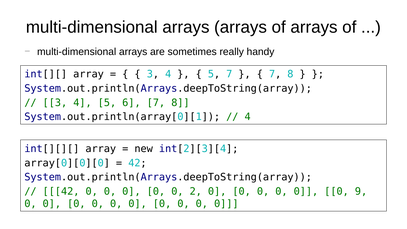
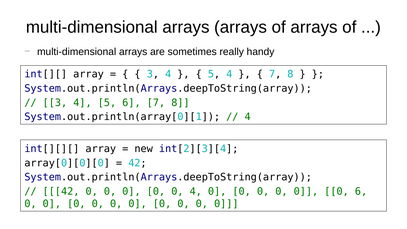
5 7: 7 -> 4 (229, 74)
0 2: 2 -> 4 (196, 191)
0 9: 9 -> 6 (361, 191)
